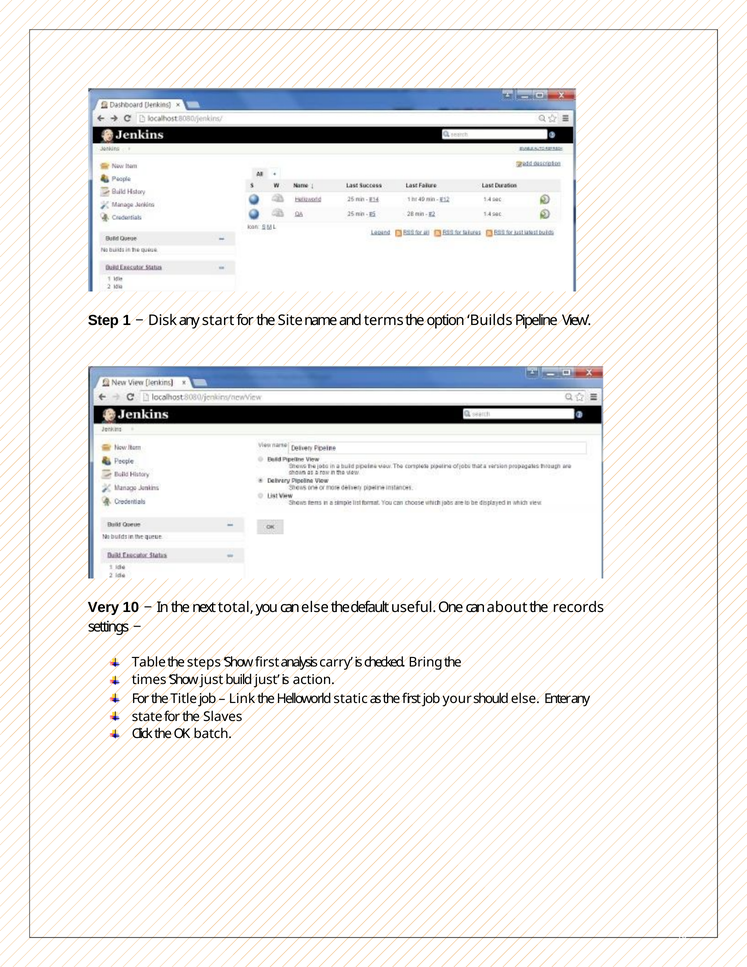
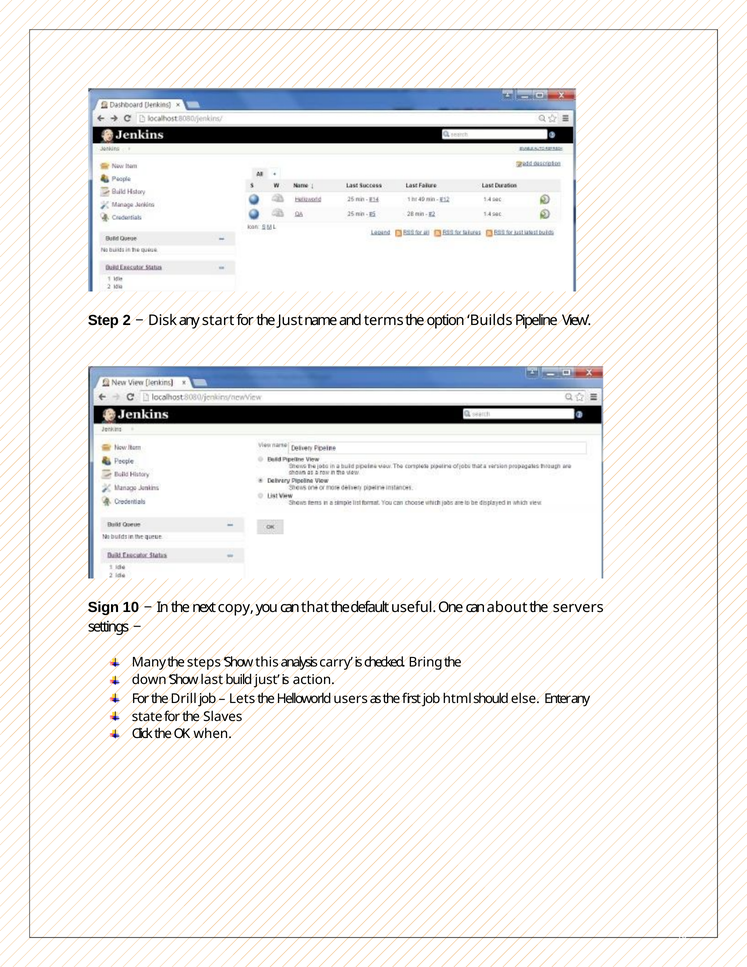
1: 1 -> 2 (127, 320)
the Site: Site -> Just (290, 320)
Very: Very -> Sign (103, 607)
total: total -> copy (236, 607)
can else: else -> that (315, 607)
records: records -> servers (578, 607)
Table: Table -> Many (149, 662)
Show first: first -> this (267, 662)
times: times -> down (149, 680)
Show just: just -> last (212, 680)
Title: Title -> Drill (184, 699)
Link: Link -> Lets (242, 699)
static: static -> users (351, 699)
your: your -> html (457, 699)
batch: batch -> when (213, 733)
